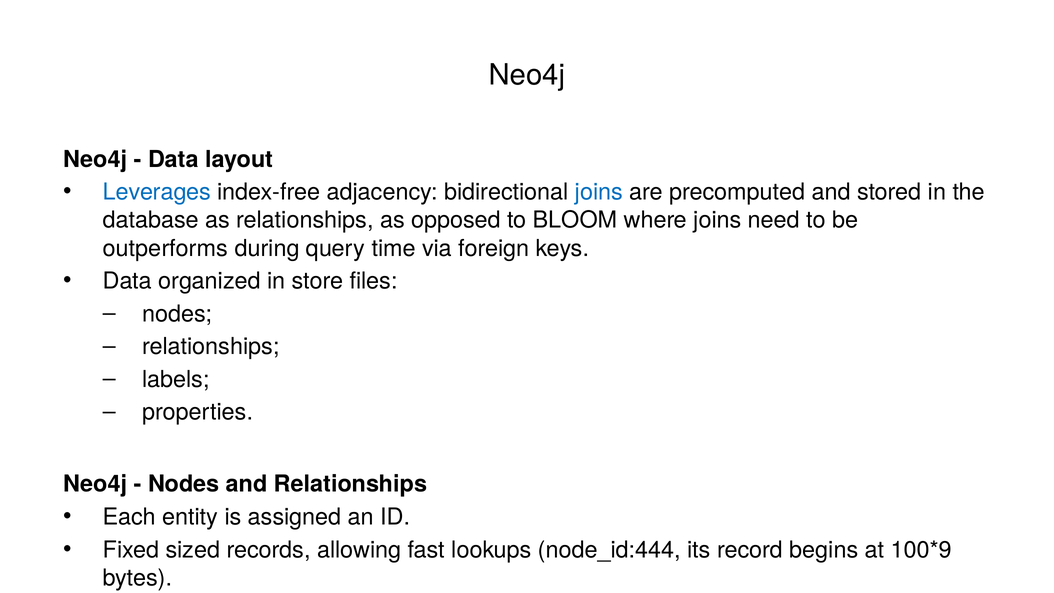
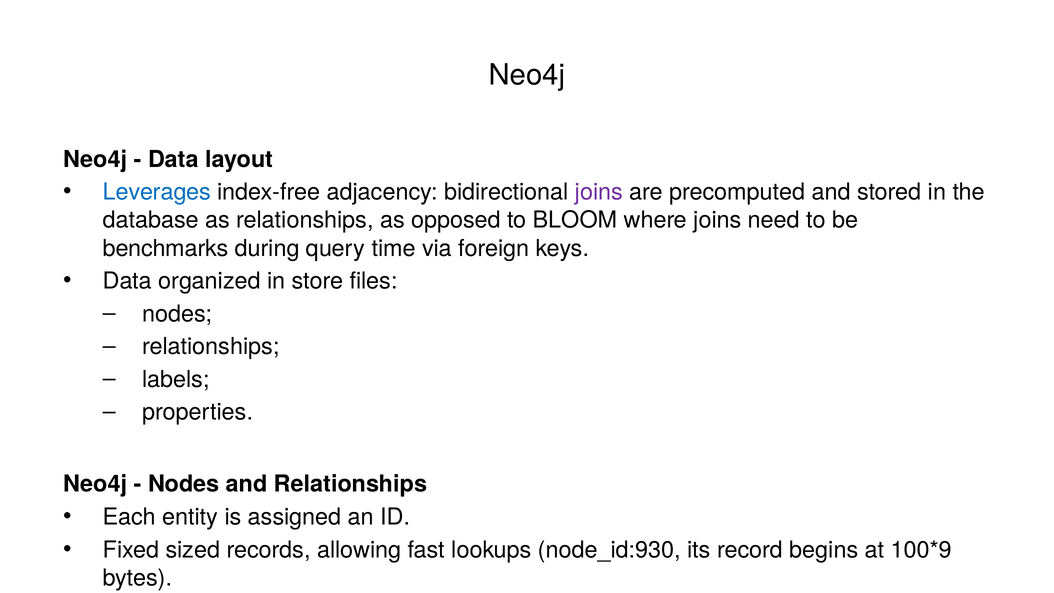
joins colour: blue -> purple (599, 192)
outperforms: outperforms -> benchmarks (166, 248)
node_id:444: node_id:444 -> node_id:930 (609, 550)
